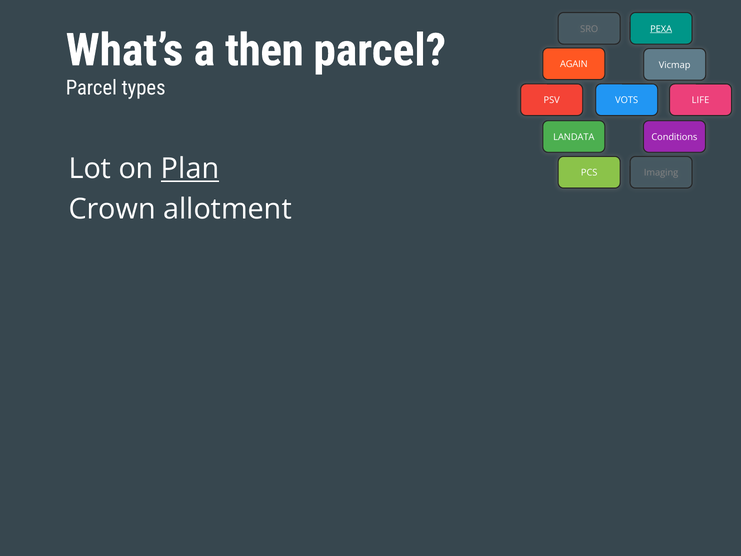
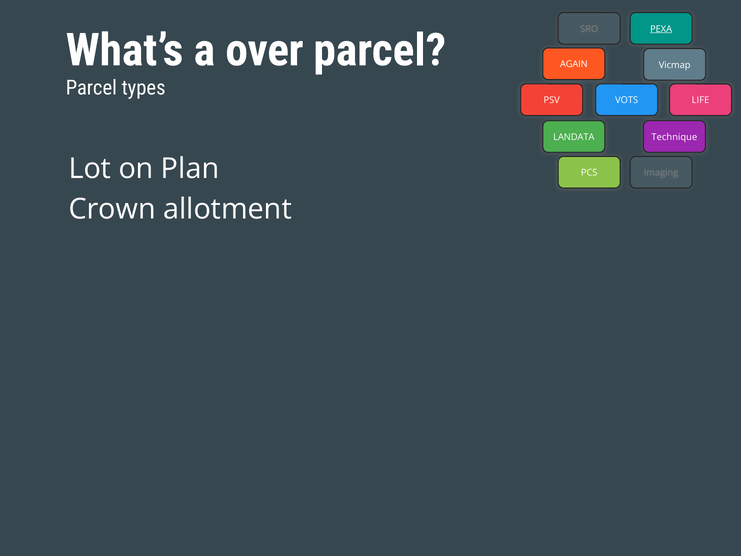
then: then -> over (264, 50)
Conditions: Conditions -> Technique (674, 137)
Plan underline: present -> none (190, 169)
